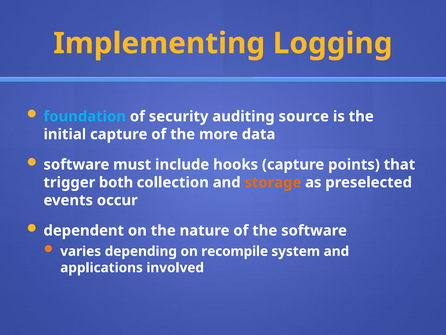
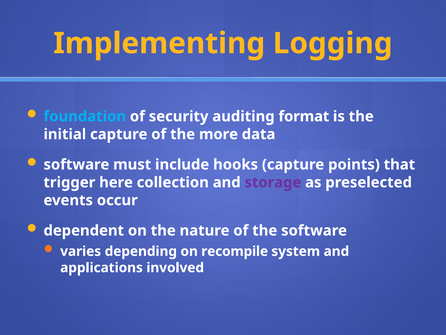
source: source -> format (304, 116)
both: both -> here (116, 182)
storage colour: orange -> purple (273, 182)
